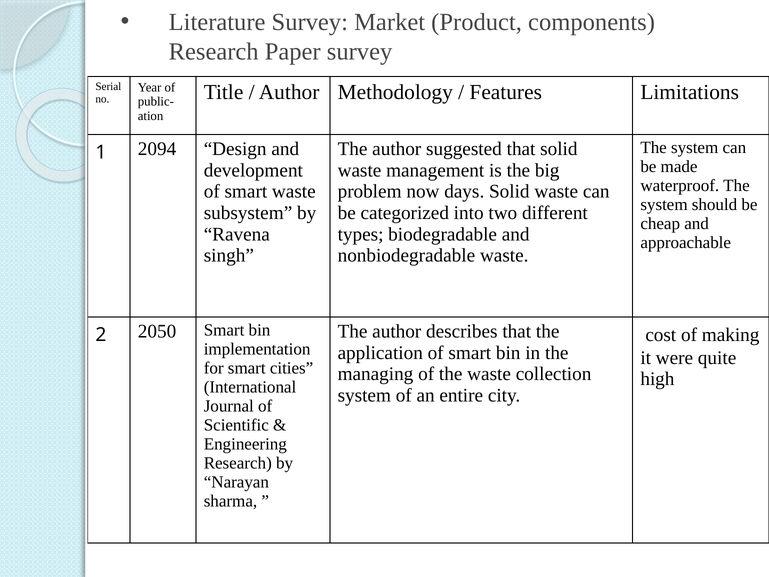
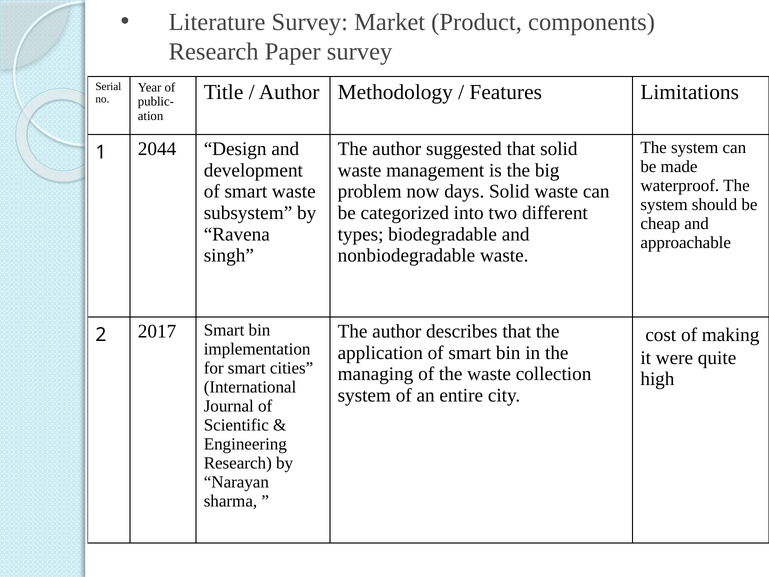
2094: 2094 -> 2044 (157, 149)
2050: 2050 -> 2017 (157, 331)
